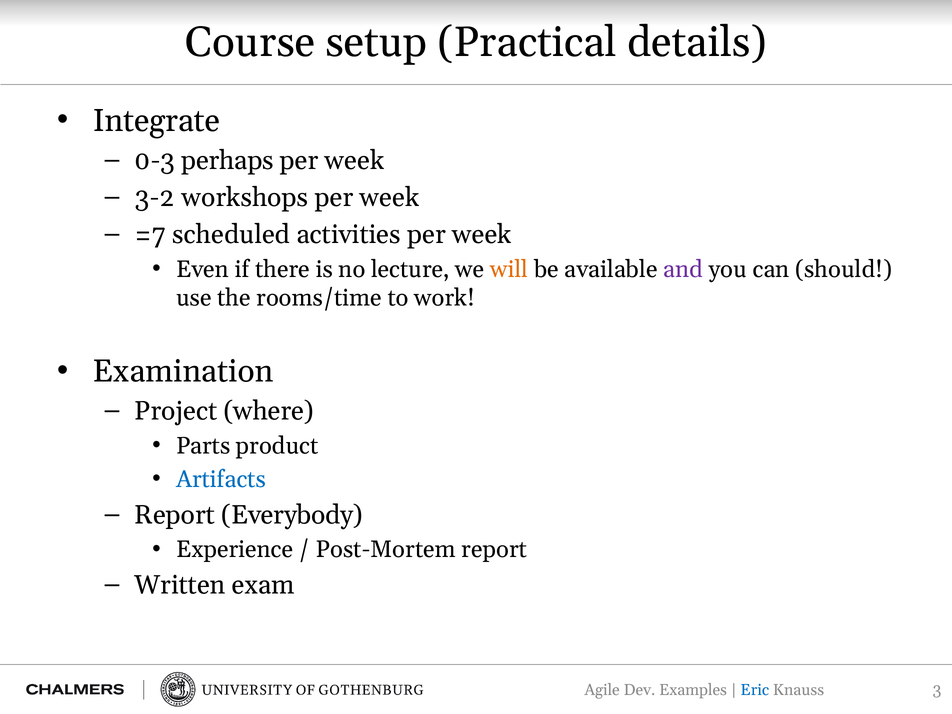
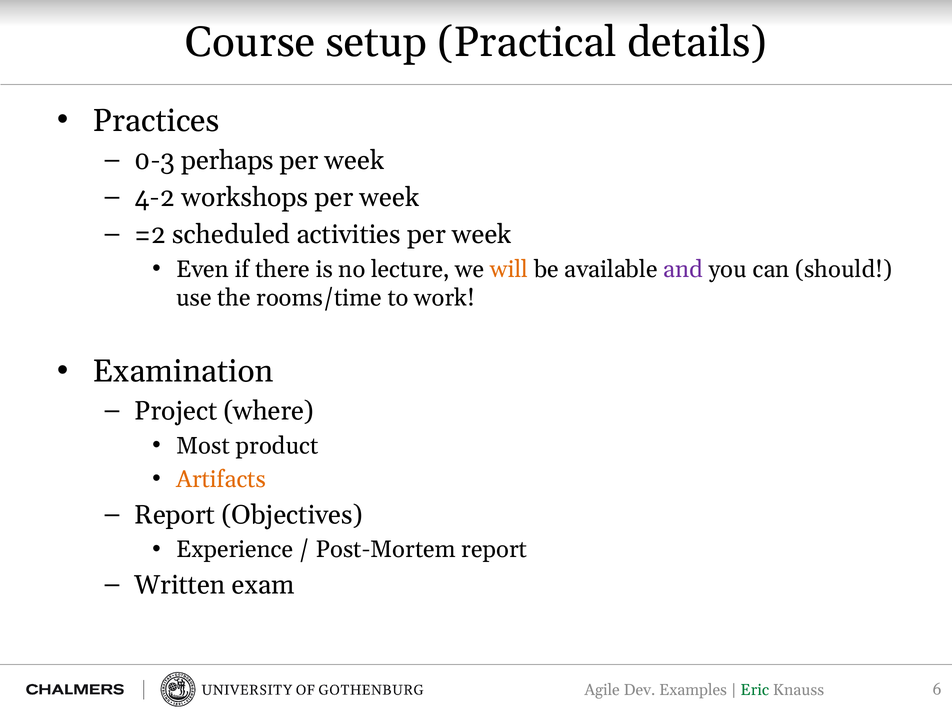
Integrate: Integrate -> Practices (156, 121)
3-2: 3-2 -> 4-2 (155, 197)
=7: =7 -> =2 (150, 235)
Parts: Parts -> Most (203, 446)
Artifacts colour: blue -> orange (221, 479)
Everybody: Everybody -> Objectives (292, 515)
Eric colour: blue -> green (755, 690)
3: 3 -> 6 (937, 689)
